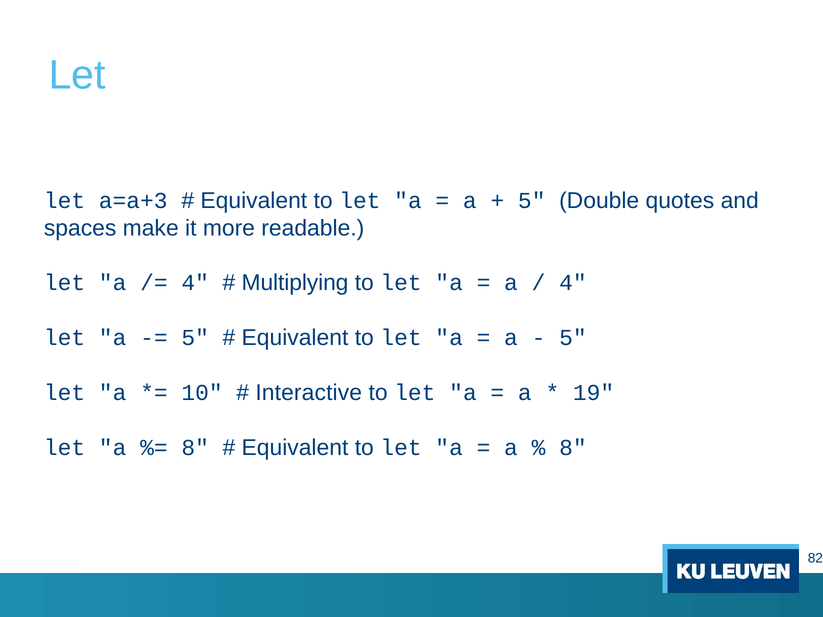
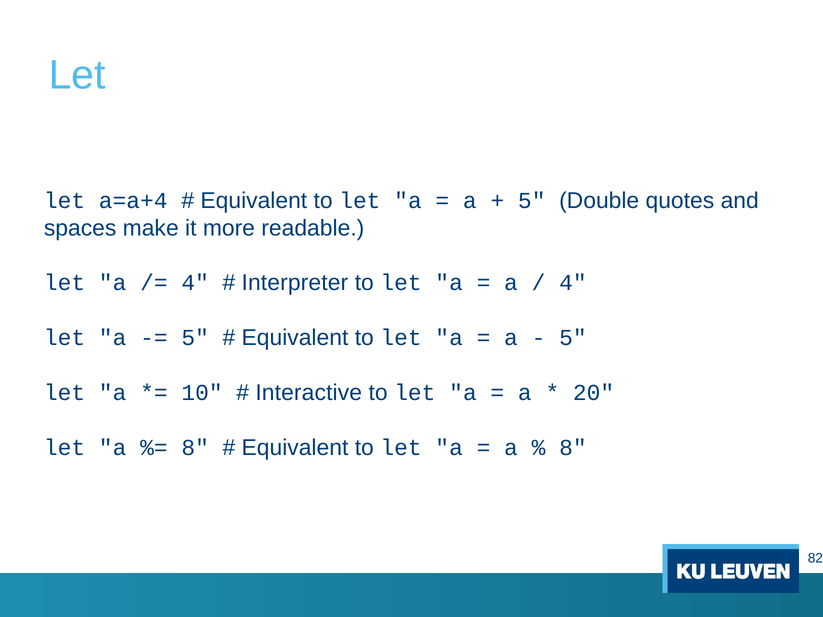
a=a+3: a=a+3 -> a=a+4 (133, 201)
Multiplying: Multiplying -> Interpreter (295, 283)
19: 19 -> 20 (594, 393)
